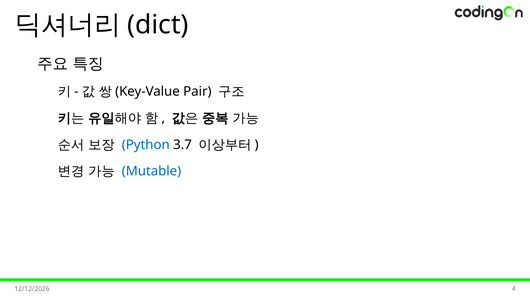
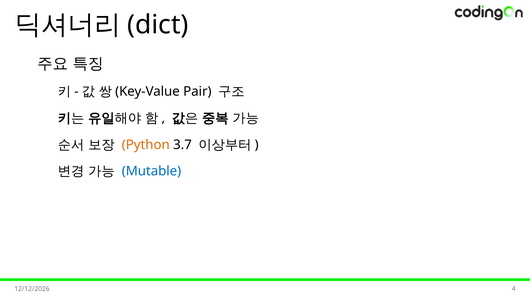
Python colour: blue -> orange (146, 145)
